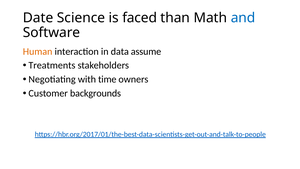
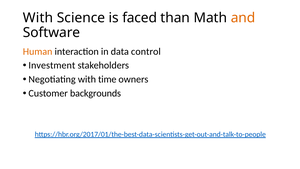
Date: Date -> With (38, 18)
and colour: blue -> orange (243, 18)
assume: assume -> control (146, 51)
Treatments: Treatments -> Investment (52, 65)
